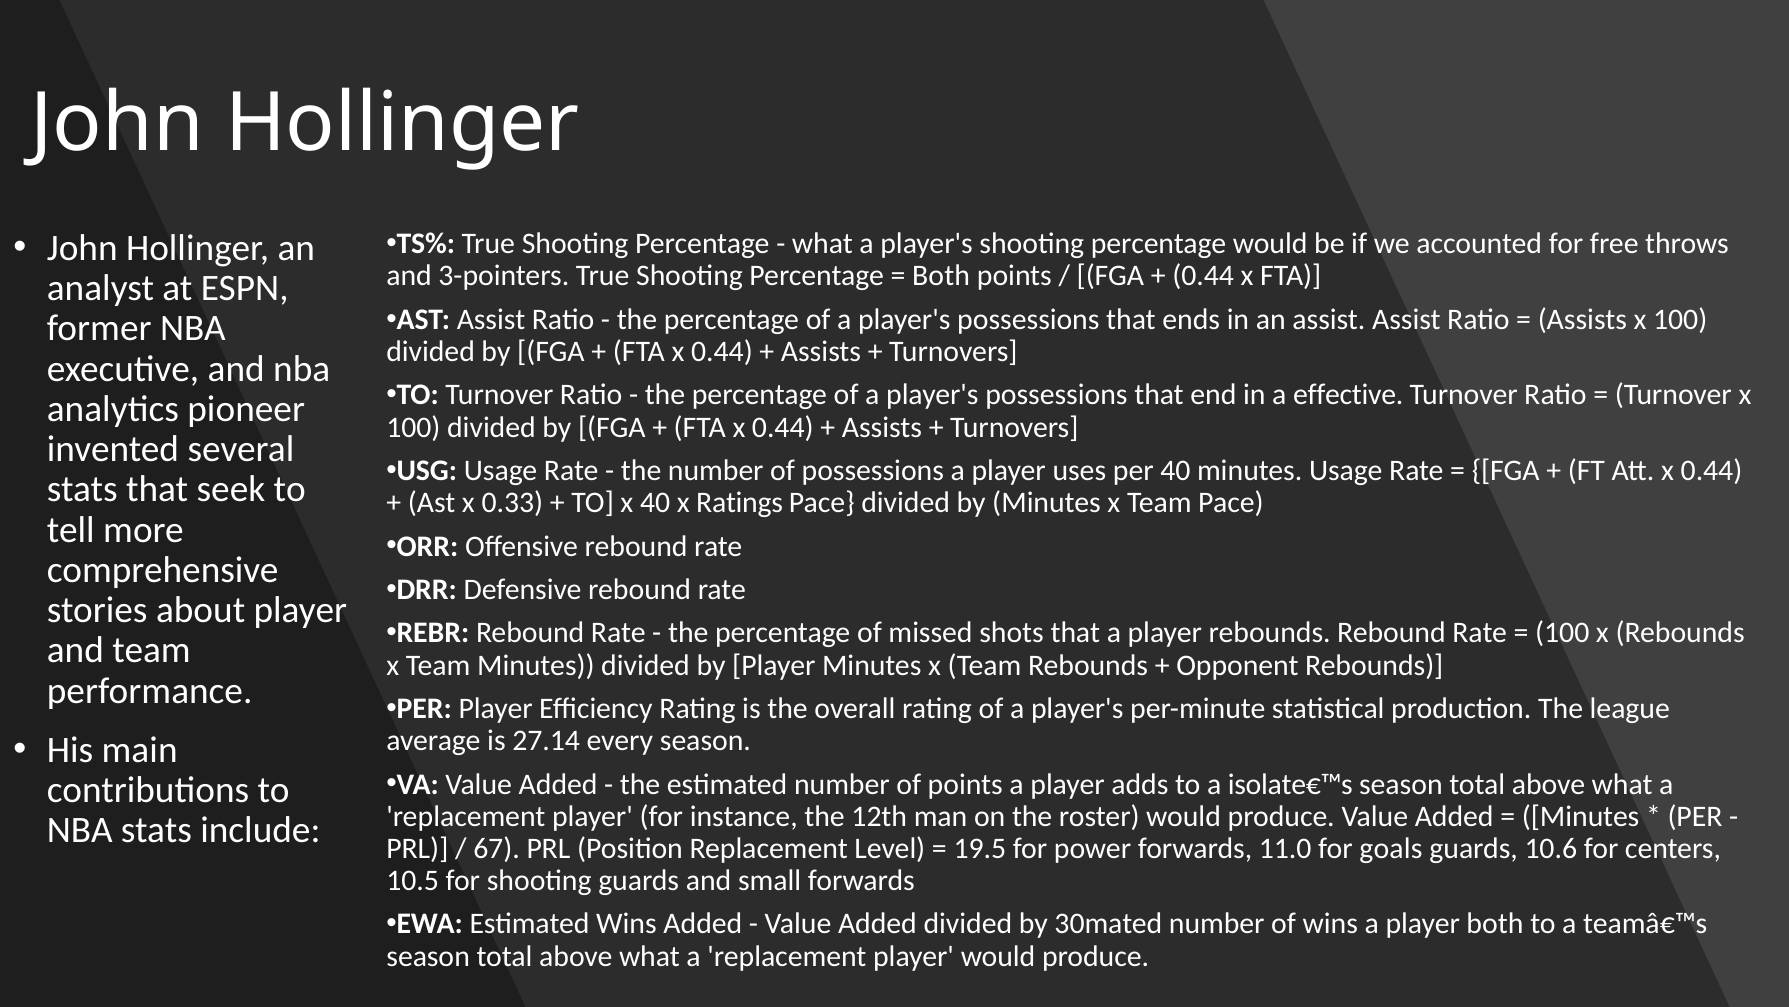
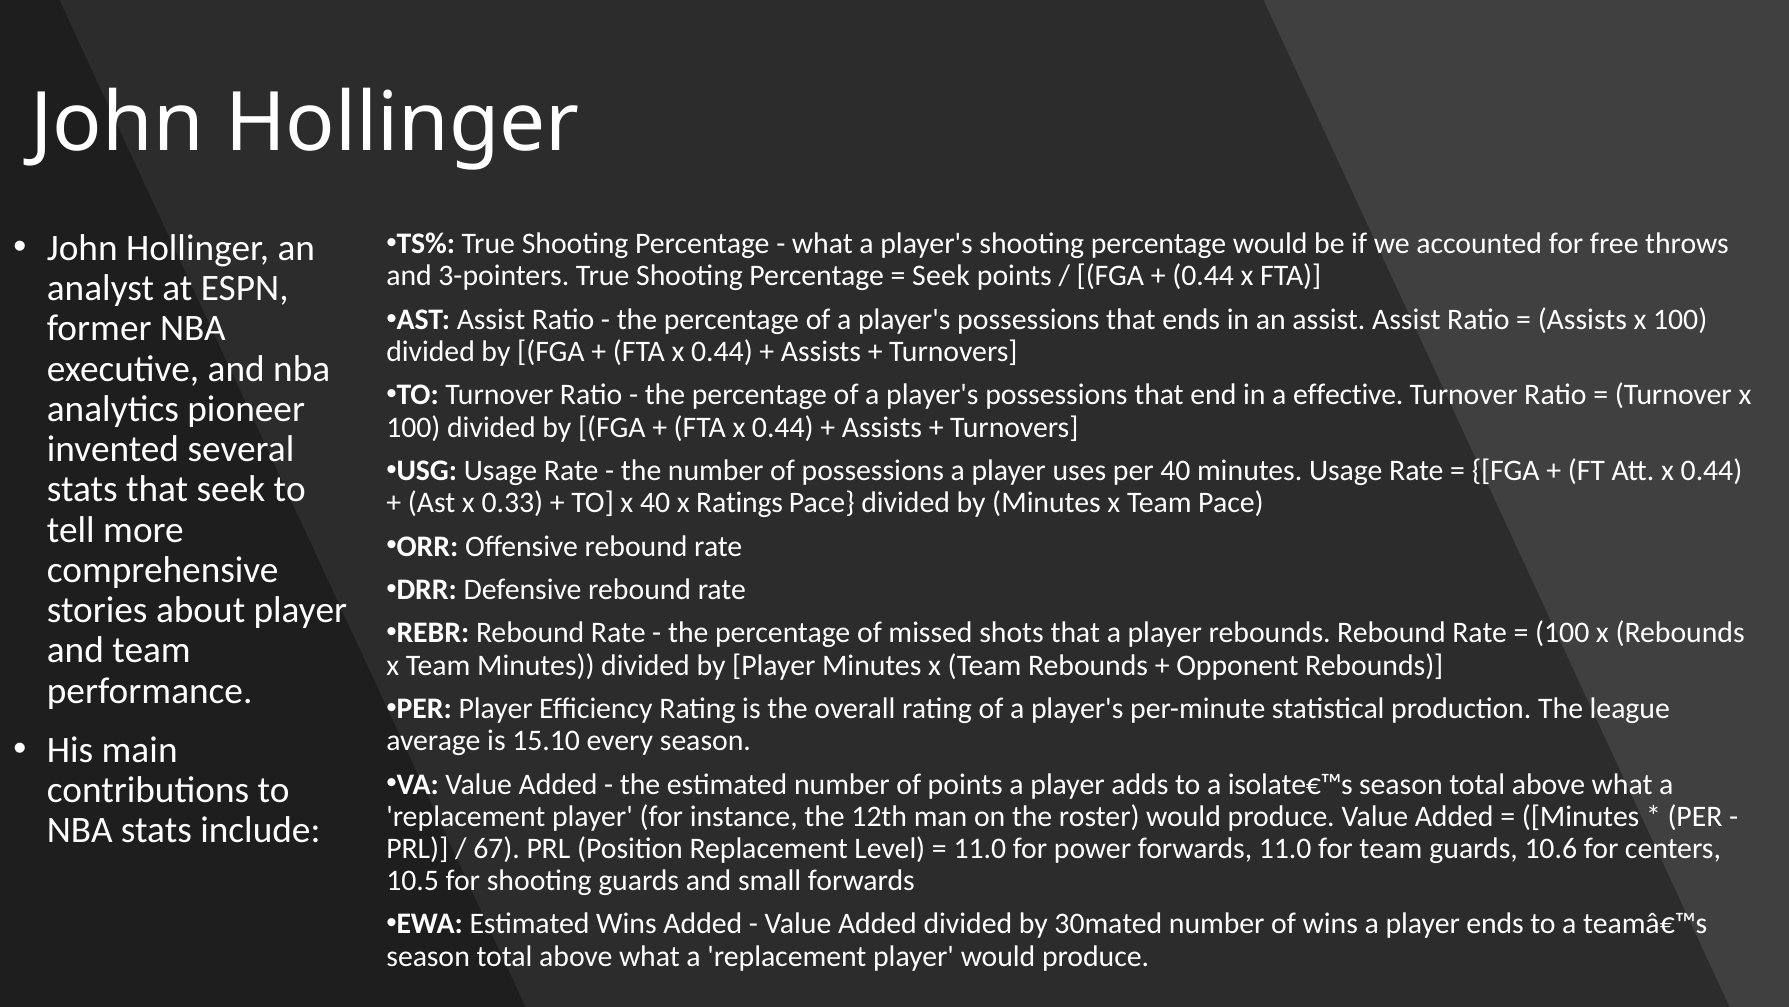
Both: Both -> Seek (941, 276)
27.14: 27.14 -> 15.10 (546, 740)
19.5: 19.5 -> 11.0 (980, 848)
for goals: goals -> team (1391, 848)
player both: both -> ends (1495, 924)
